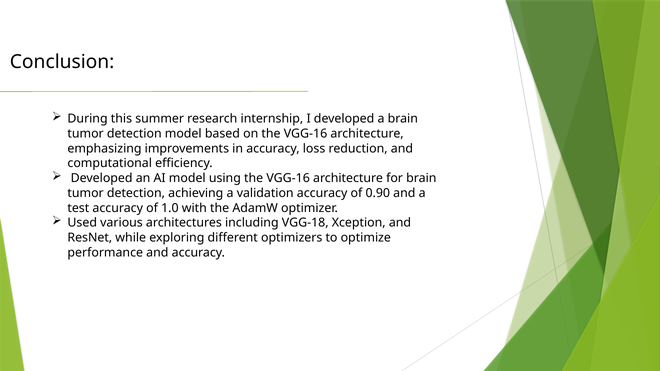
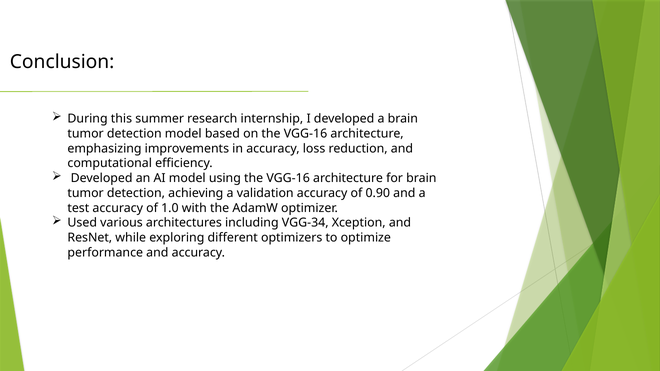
VGG-18: VGG-18 -> VGG-34 (305, 223)
